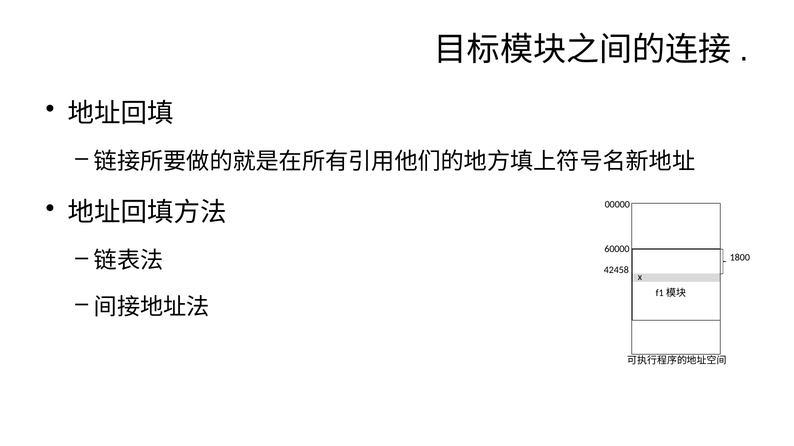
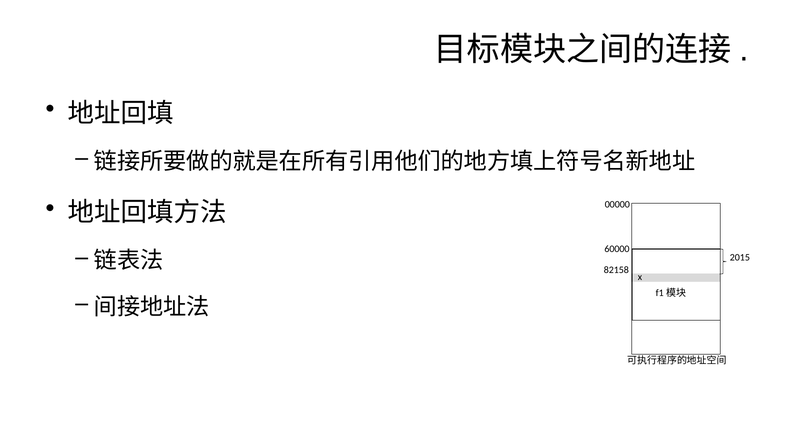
1800: 1800 -> 2015 (740, 258)
42458: 42458 -> 82158 (616, 271)
